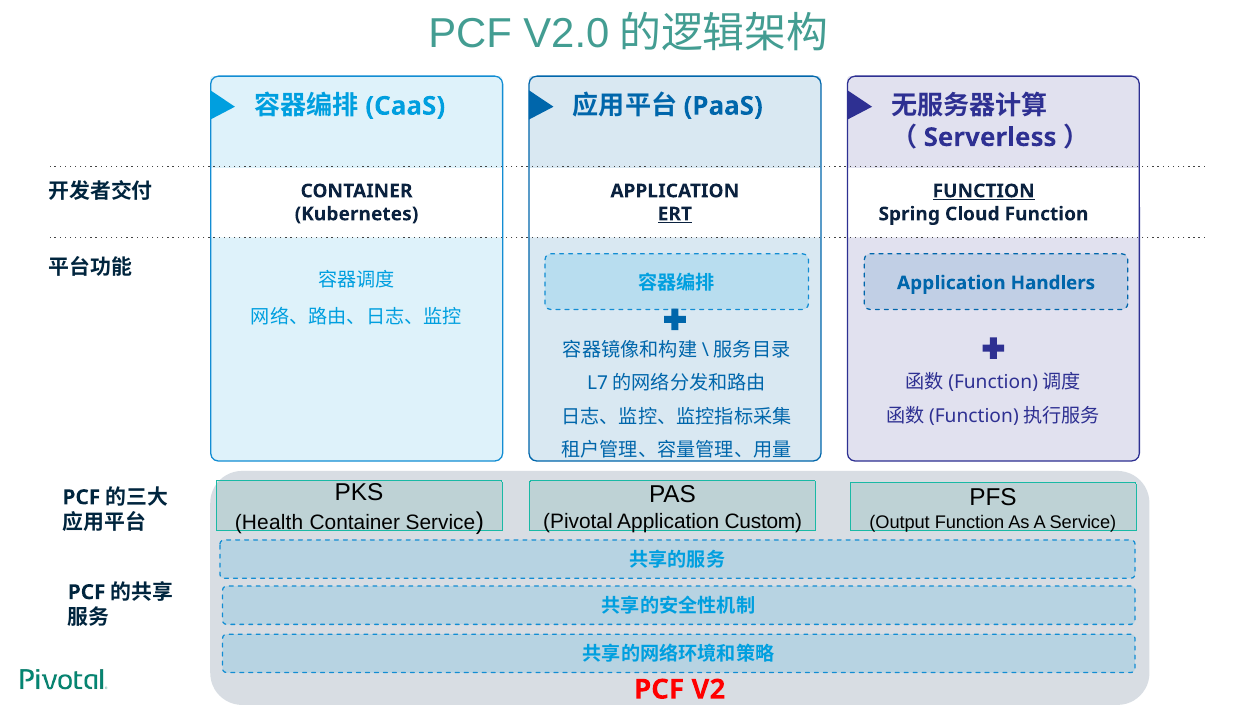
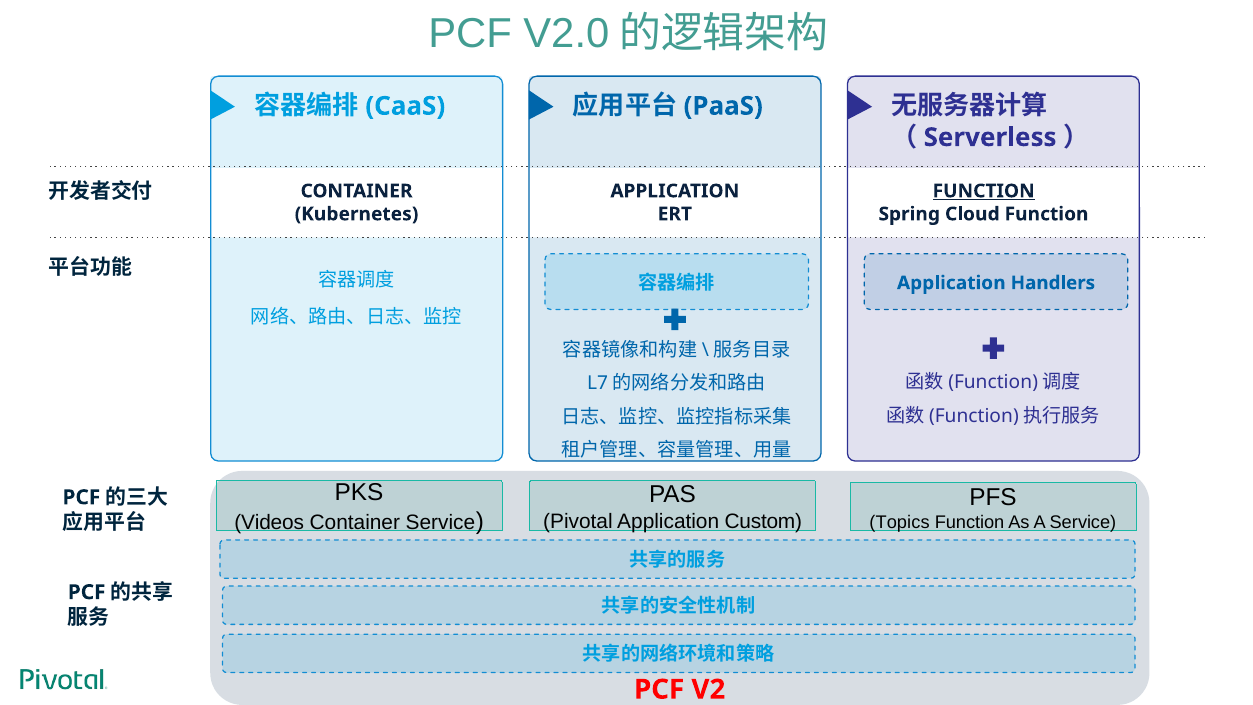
ERT underline: present -> none (675, 214)
Health: Health -> Videos (269, 523)
Output: Output -> Topics (900, 522)
